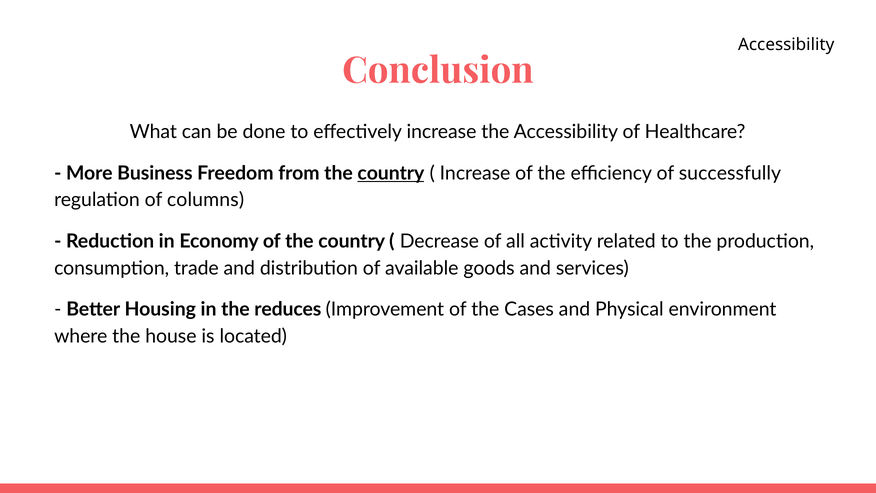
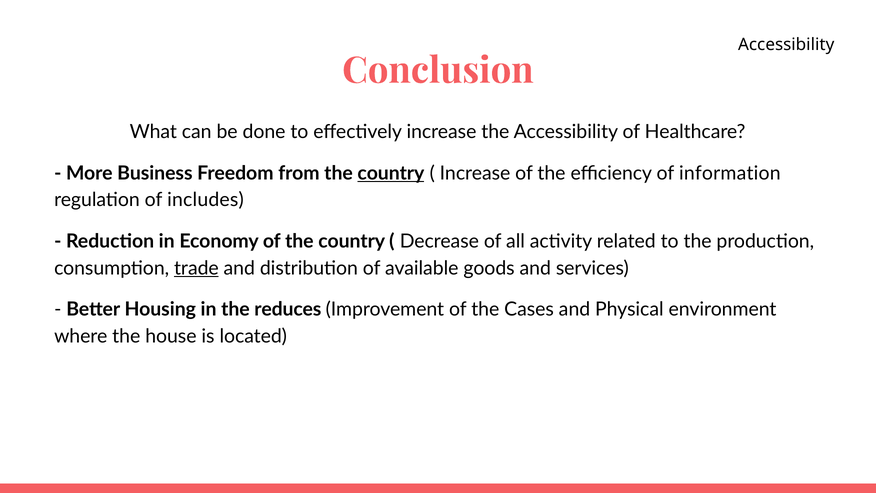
successfully: successfully -> information (730, 173)
columns: columns -> includes (205, 200)
trade underline: none -> present (196, 268)
